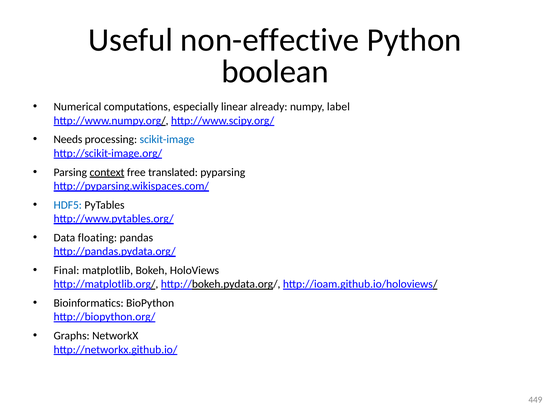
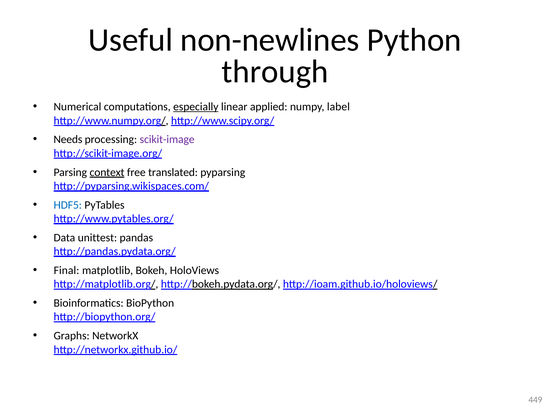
non-effective: non-effective -> non-newlines (270, 40)
boolean: boolean -> through (275, 72)
especially underline: none -> present (196, 107)
already: already -> applied (269, 107)
scikit-image colour: blue -> purple (167, 139)
floating: floating -> unittest (97, 237)
